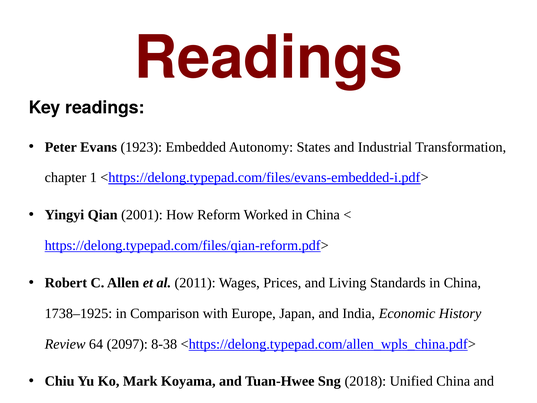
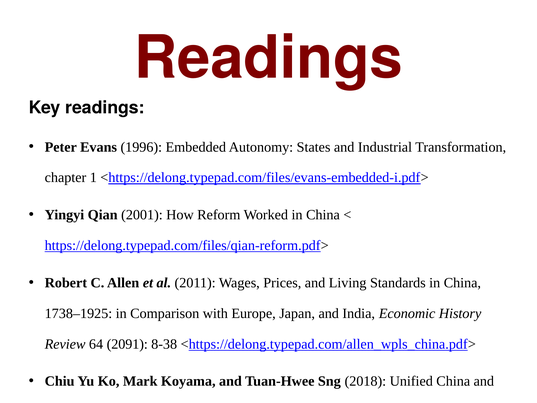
1923: 1923 -> 1996 (141, 147)
2097: 2097 -> 2091 (127, 344)
